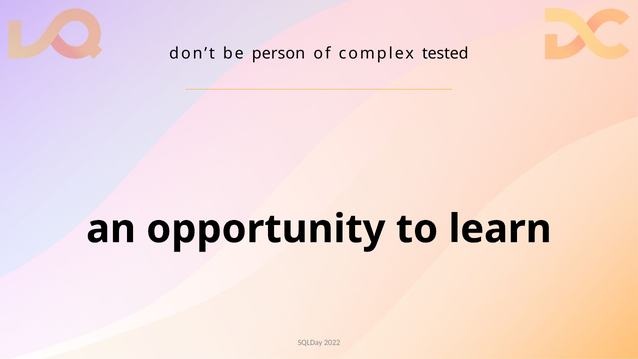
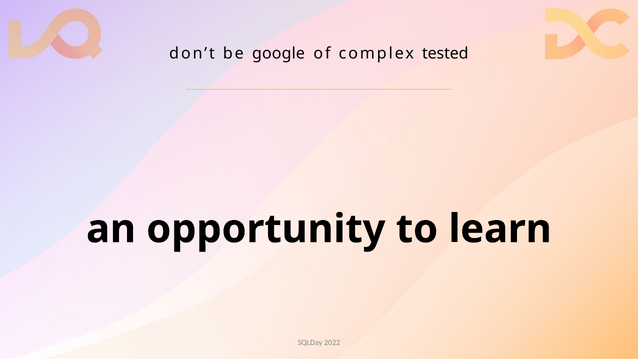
person: person -> google (278, 54)
